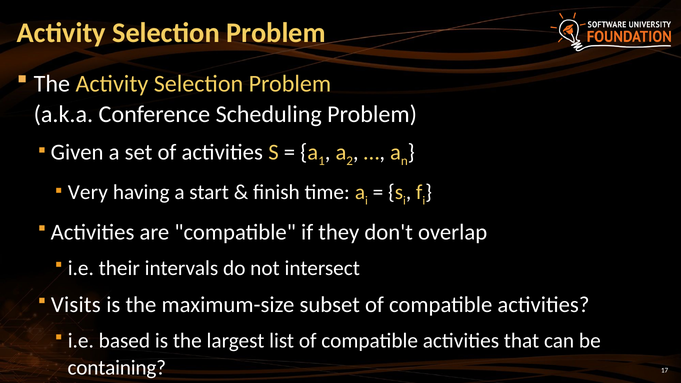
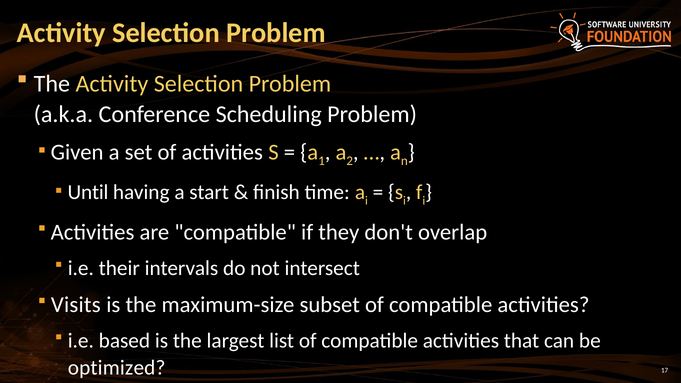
Very: Very -> Until (88, 192)
containing: containing -> optimized (117, 368)
